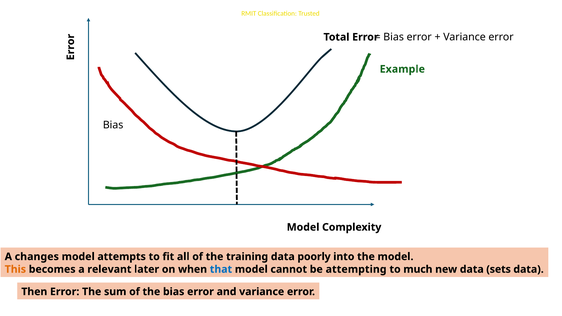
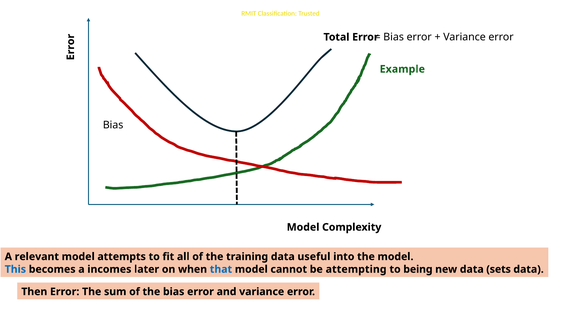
changes: changes -> relevant (37, 257)
poorly: poorly -> useful (314, 257)
This colour: orange -> blue (15, 269)
relevant: relevant -> incomes (109, 269)
much: much -> being (418, 269)
